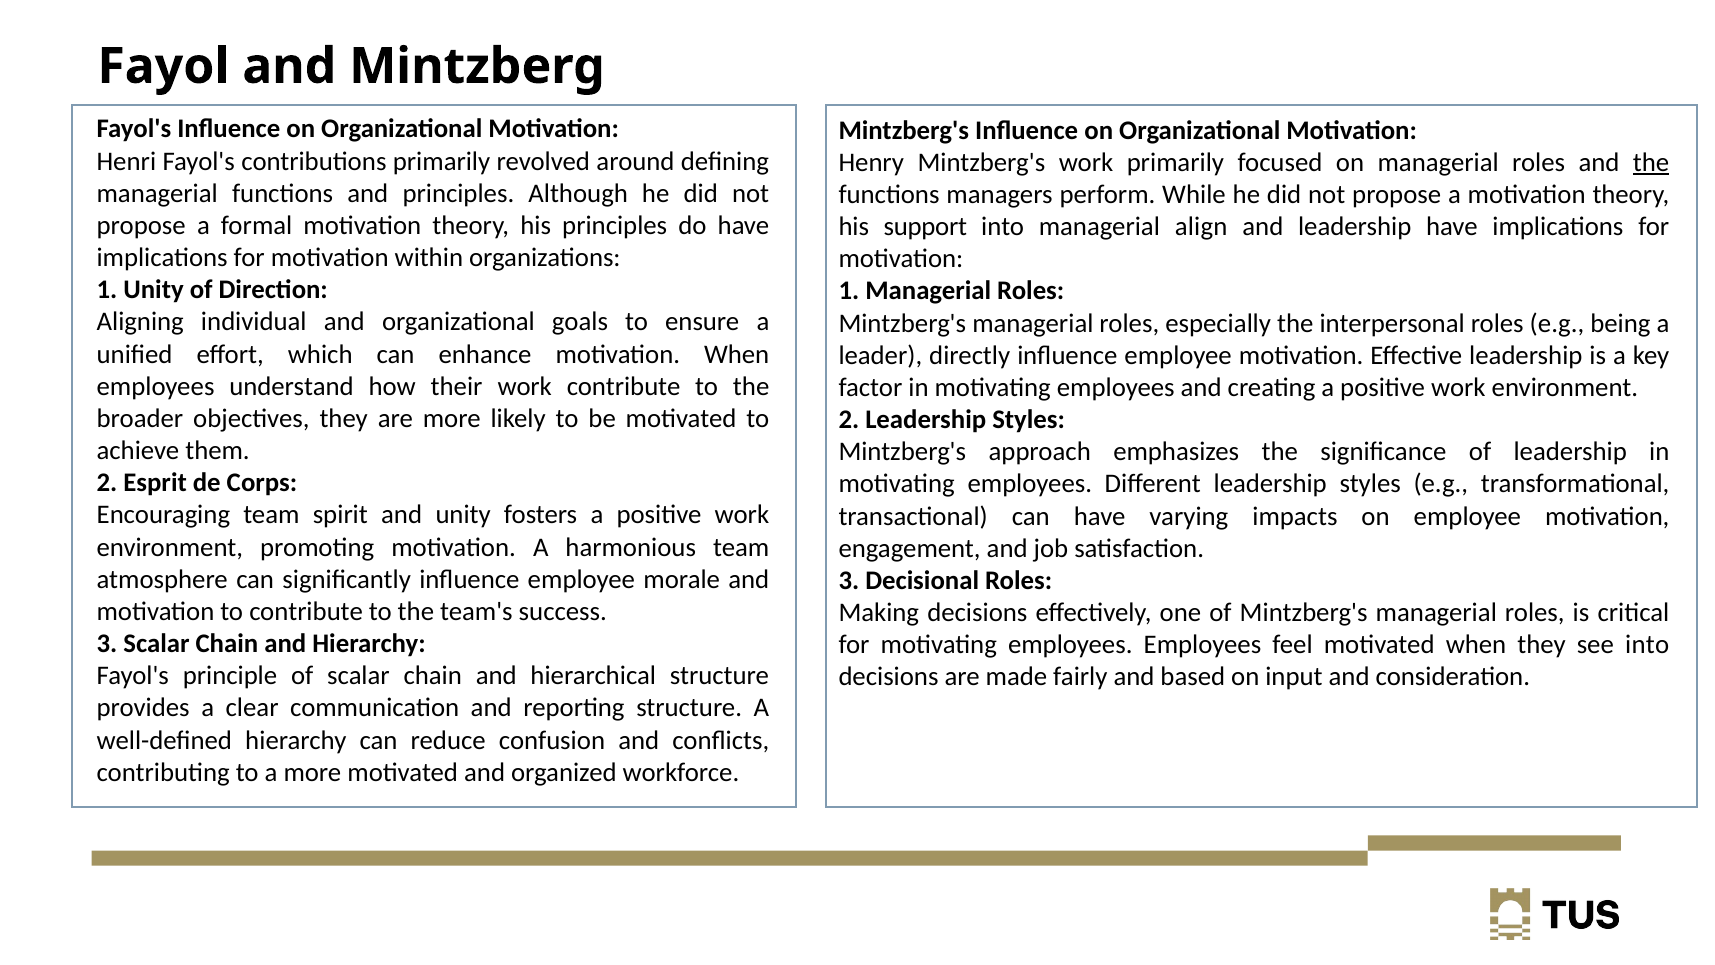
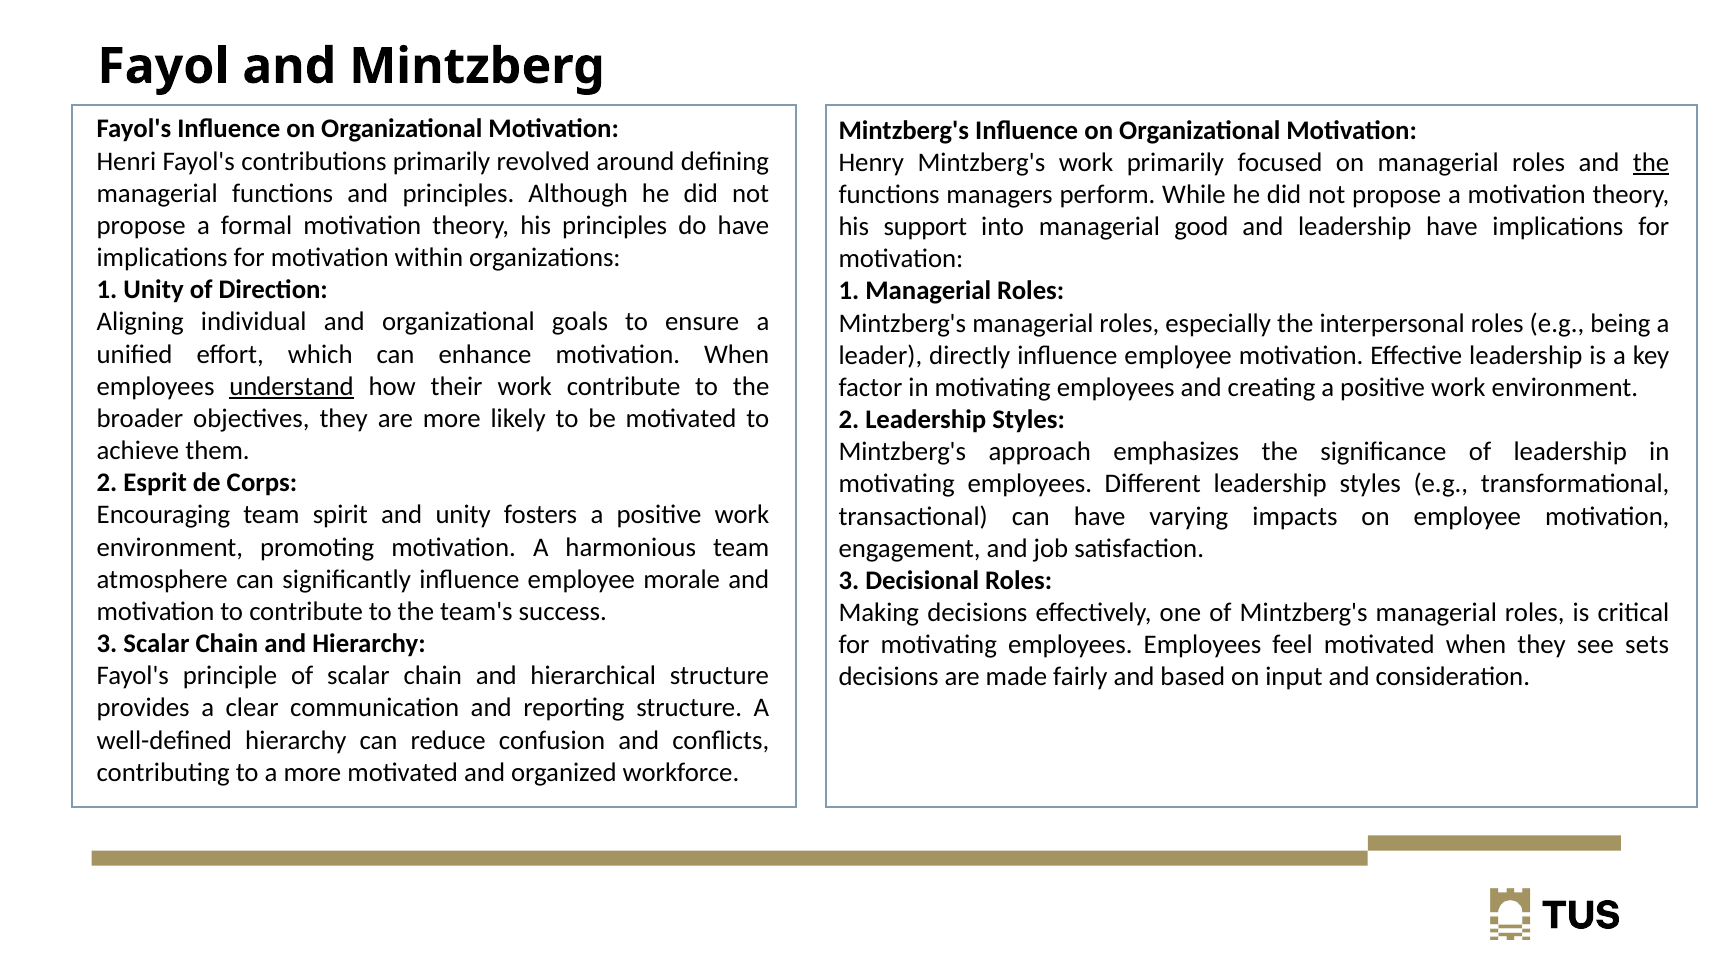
align: align -> good (1201, 227)
understand underline: none -> present (292, 386)
see into: into -> sets (1647, 645)
